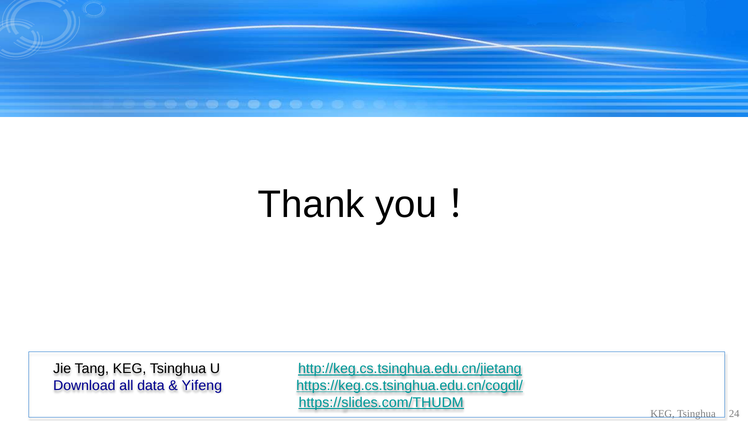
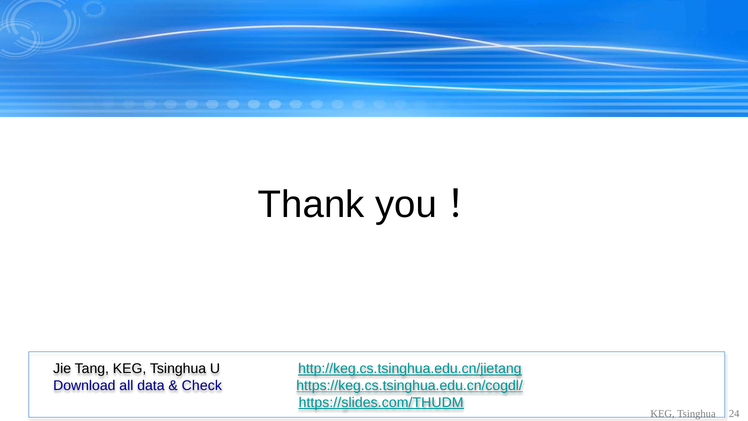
Yifeng: Yifeng -> Check (202, 385)
